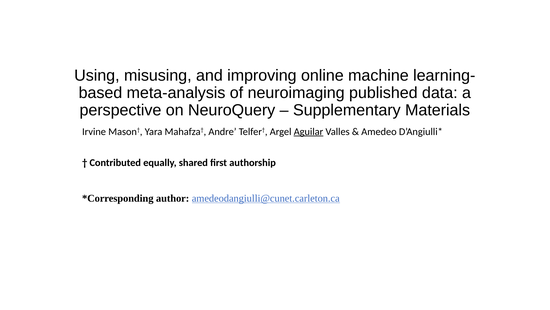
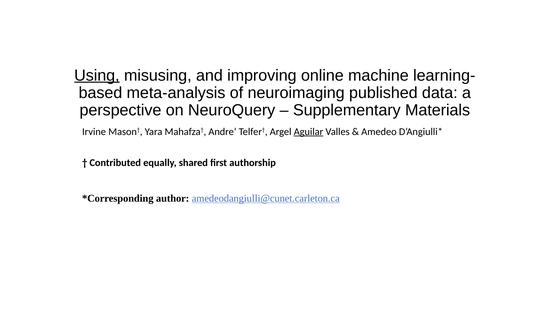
Using underline: none -> present (97, 75)
